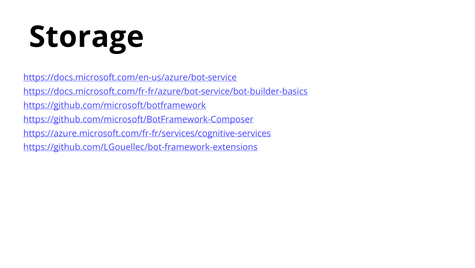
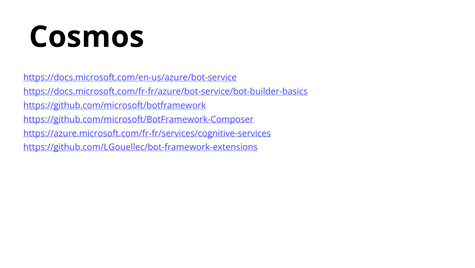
Storage: Storage -> Cosmos (87, 37)
